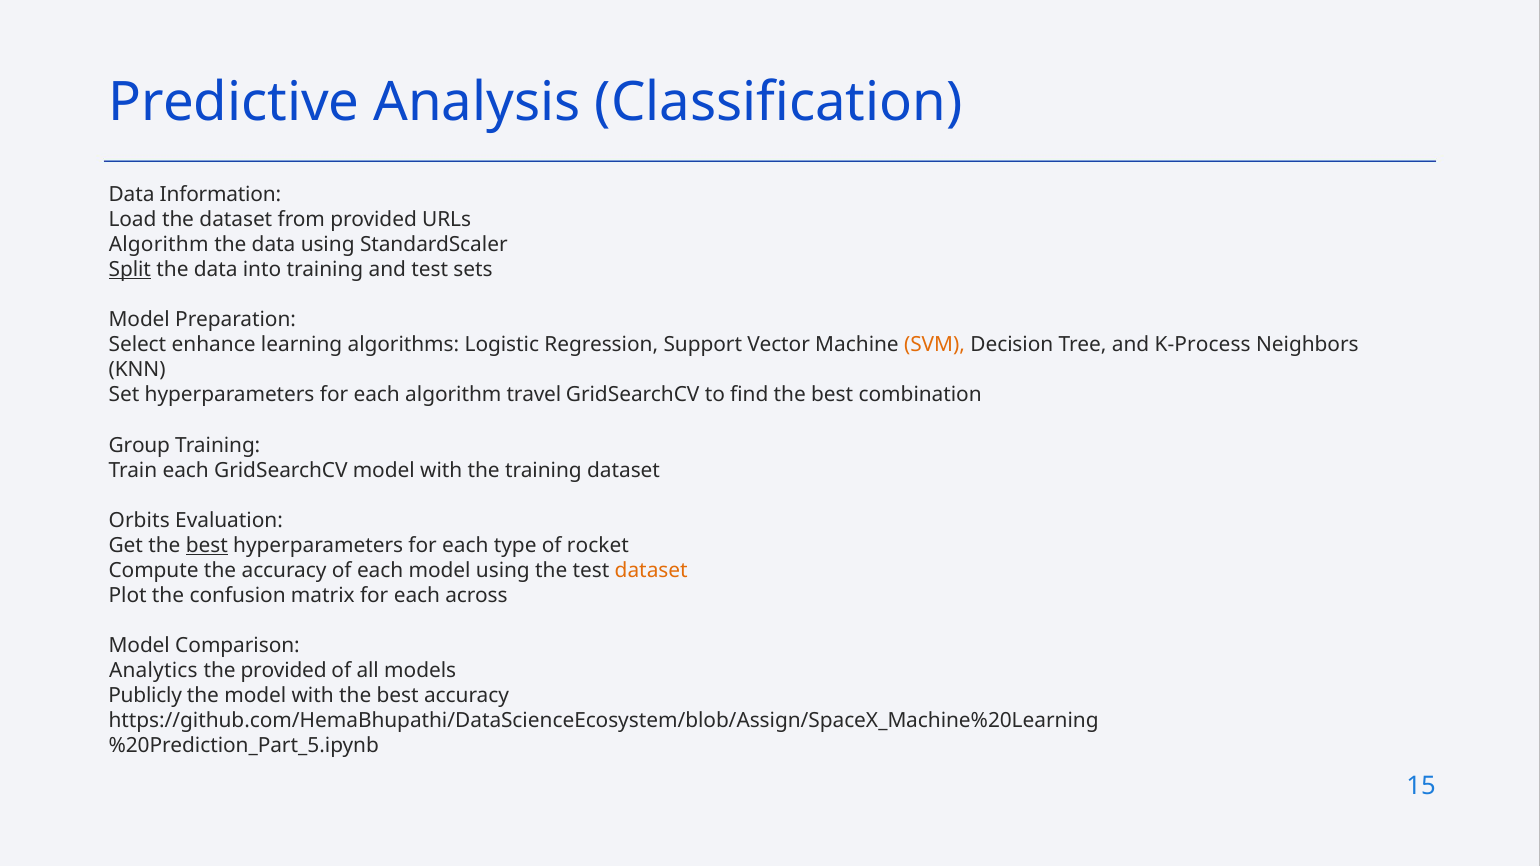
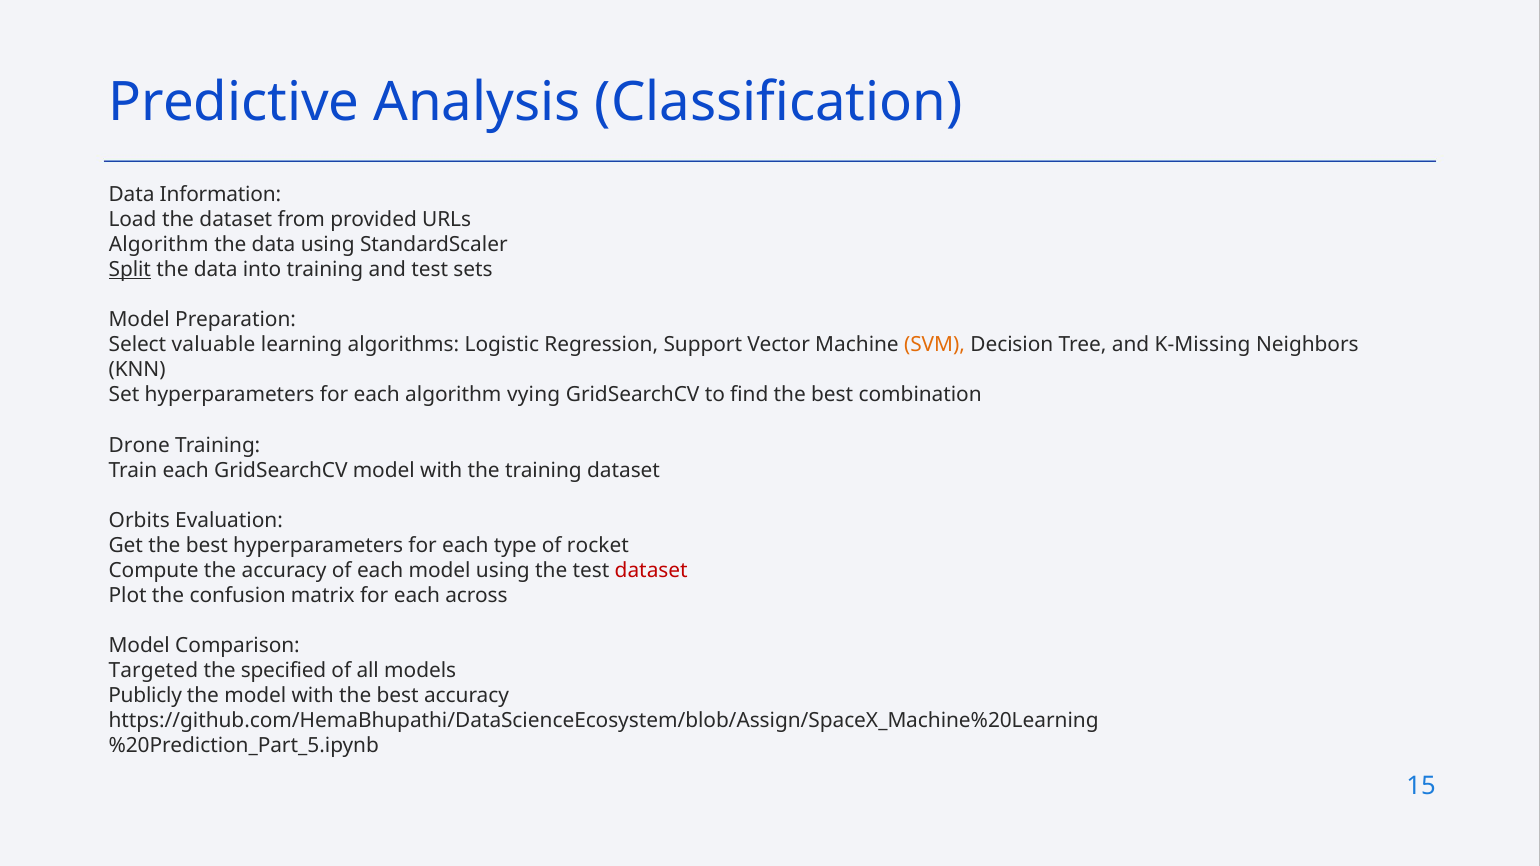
enhance: enhance -> valuable (213, 345)
K-Process: K-Process -> K-Missing (1203, 345)
travel: travel -> vying (534, 395)
Group: Group -> Drone (139, 445)
best underline: present -> none (207, 545)
dataset colour: orange -> red (651, 571)
Analytics: Analytics -> Targeted (153, 671)
the provided: provided -> specified (284, 671)
